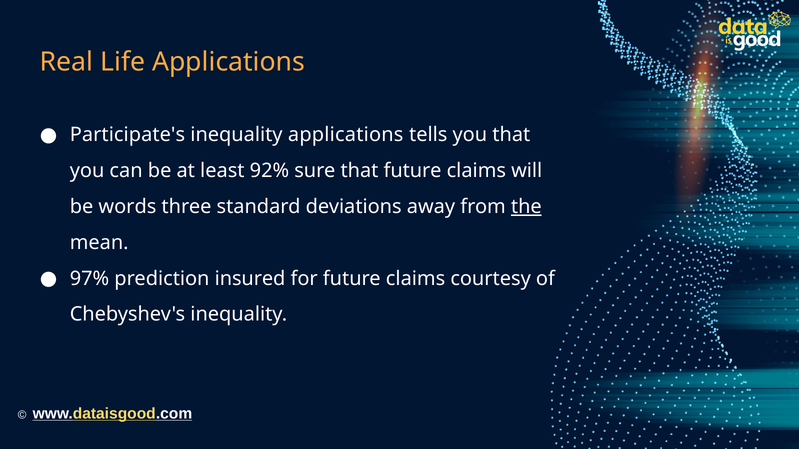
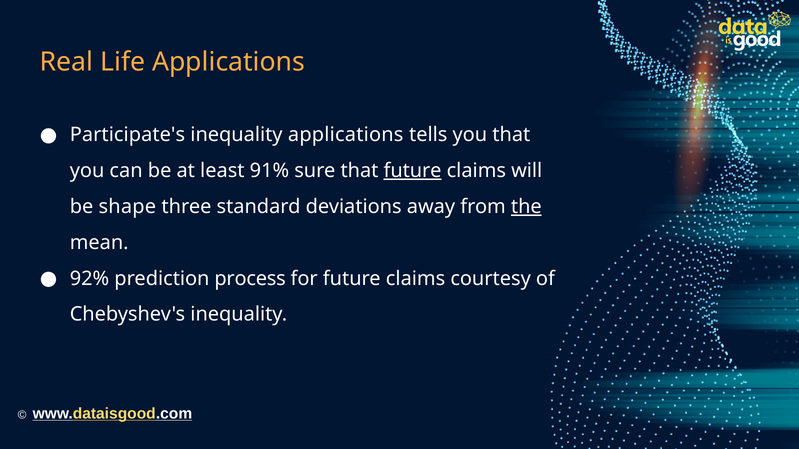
92%: 92% -> 91% (269, 171)
future underline: none -> present (413, 171)
words: words -> shape (127, 207)
97%: 97% -> 92% (89, 279)
insured: insured -> process (250, 279)
